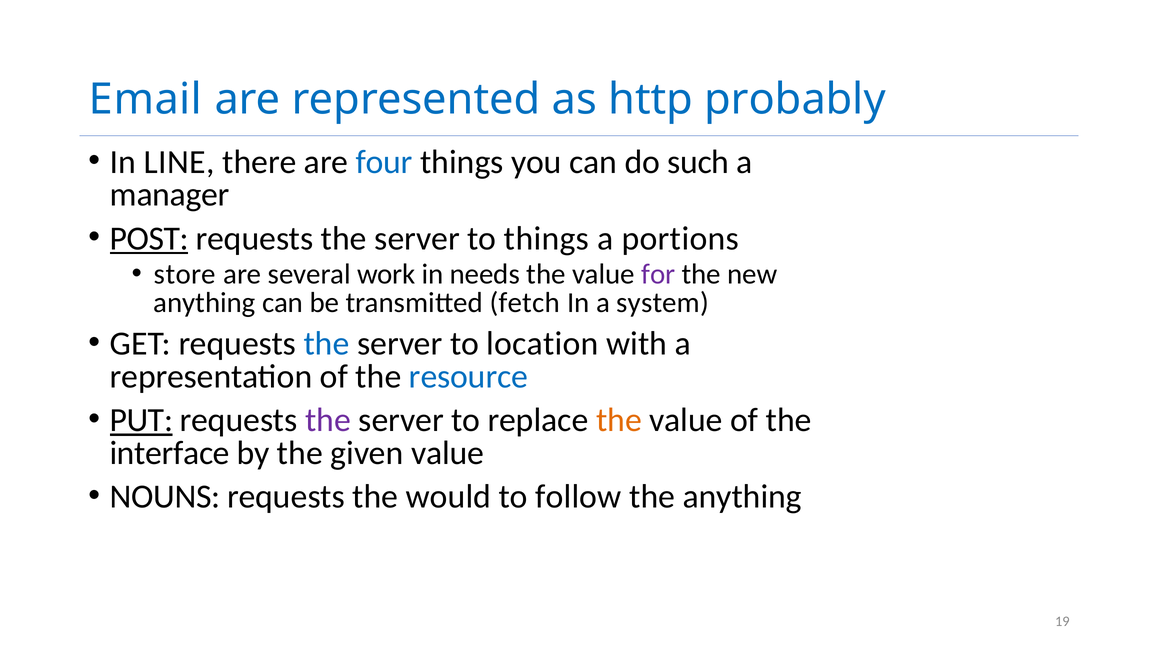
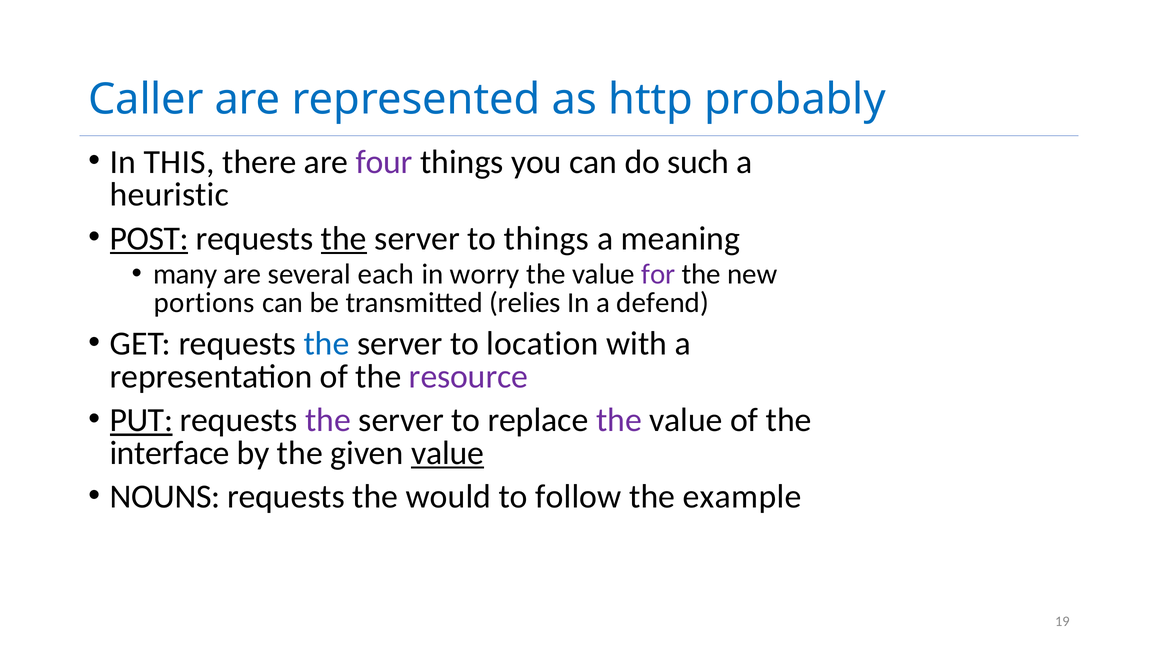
Email: Email -> Caller (146, 100)
LINE: LINE -> THIS (179, 162)
four colour: blue -> purple (384, 162)
manager: manager -> heuristic (169, 195)
the underline: none -> present (344, 239)
portions: portions -> meaning (681, 239)
store: store -> many (185, 275)
work: work -> each (386, 275)
needs: needs -> worry (485, 275)
anything: anything -> portions (204, 303)
fetch: fetch -> relies (525, 303)
system: system -> defend (663, 303)
resource colour: blue -> purple (468, 377)
the colour: orange -> purple (619, 420)
value underline: none -> present (448, 453)
the anything: anything -> example (742, 497)
